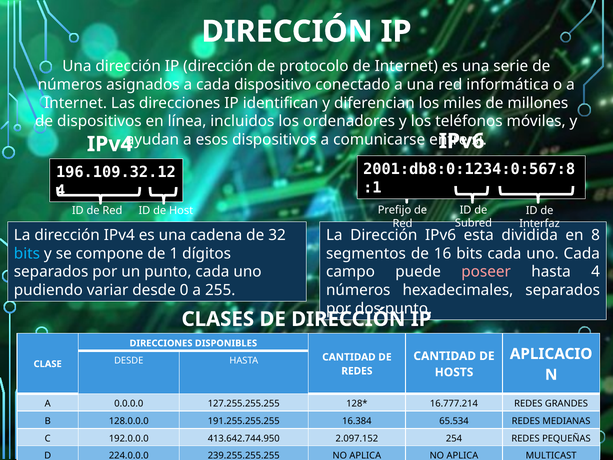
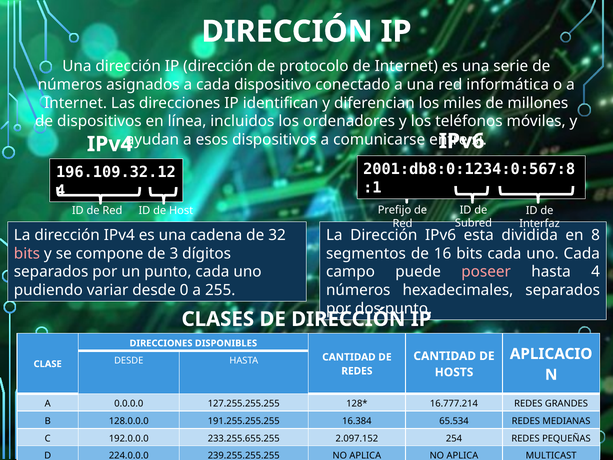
bits colour: light blue -> pink (27, 253)
1: 1 -> 3 (174, 253)
413.642.744.950: 413.642.744.950 -> 233.255.655.255 (244, 438)
